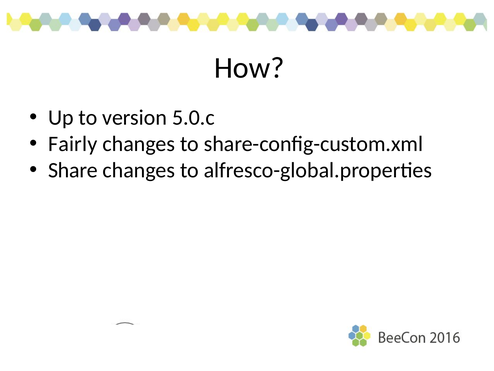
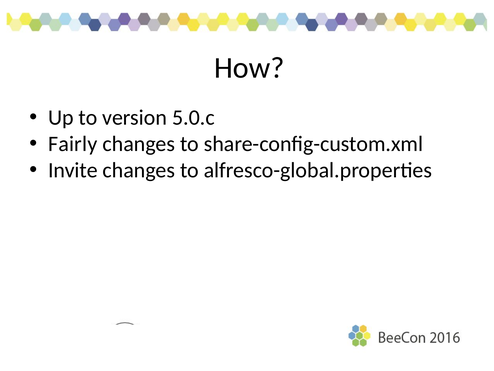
Share: Share -> Invite (73, 170)
